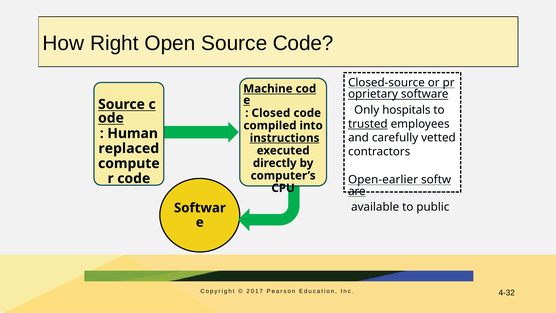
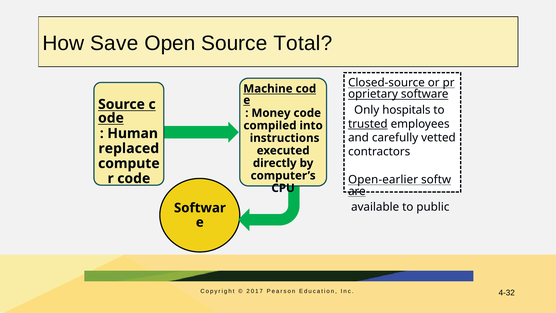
Right: Right -> Save (114, 43)
Source Code: Code -> Total (303, 43)
Closed: Closed -> Money (271, 113)
instructions underline: present -> none (285, 138)
